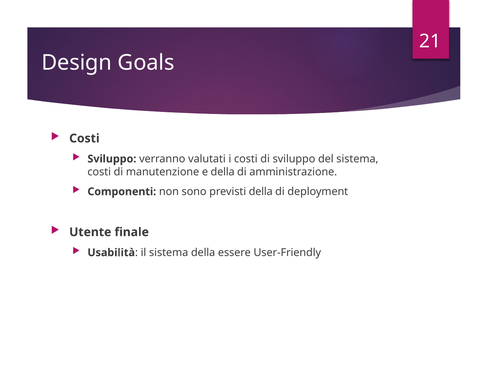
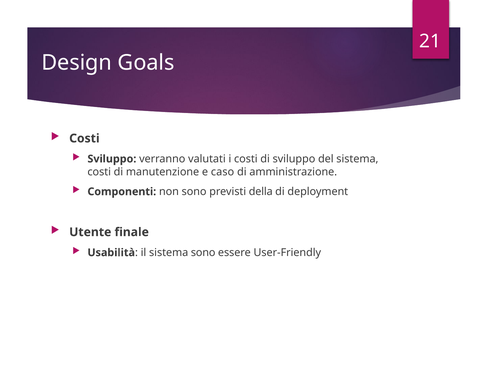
e della: della -> caso (223, 172)
sistema della: della -> sono (203, 252)
